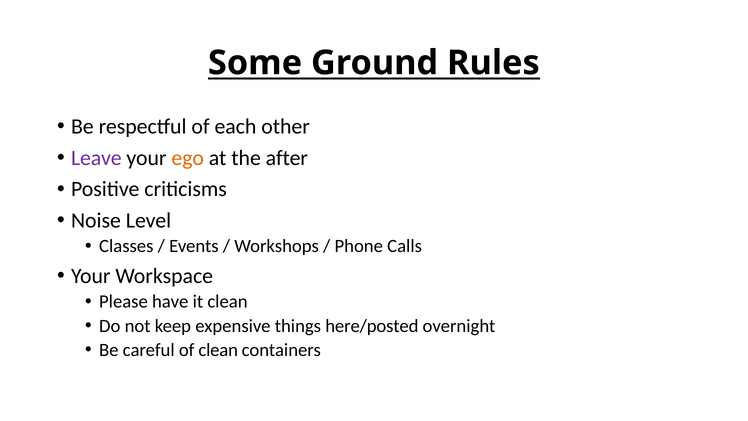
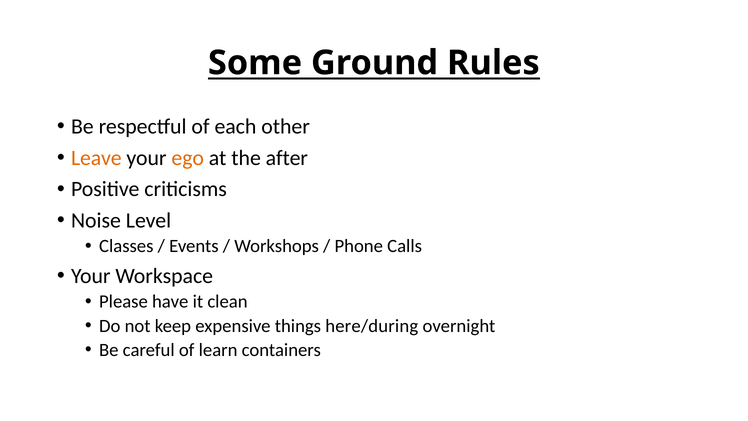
Leave colour: purple -> orange (96, 158)
here/posted: here/posted -> here/during (372, 326)
of clean: clean -> learn (218, 350)
